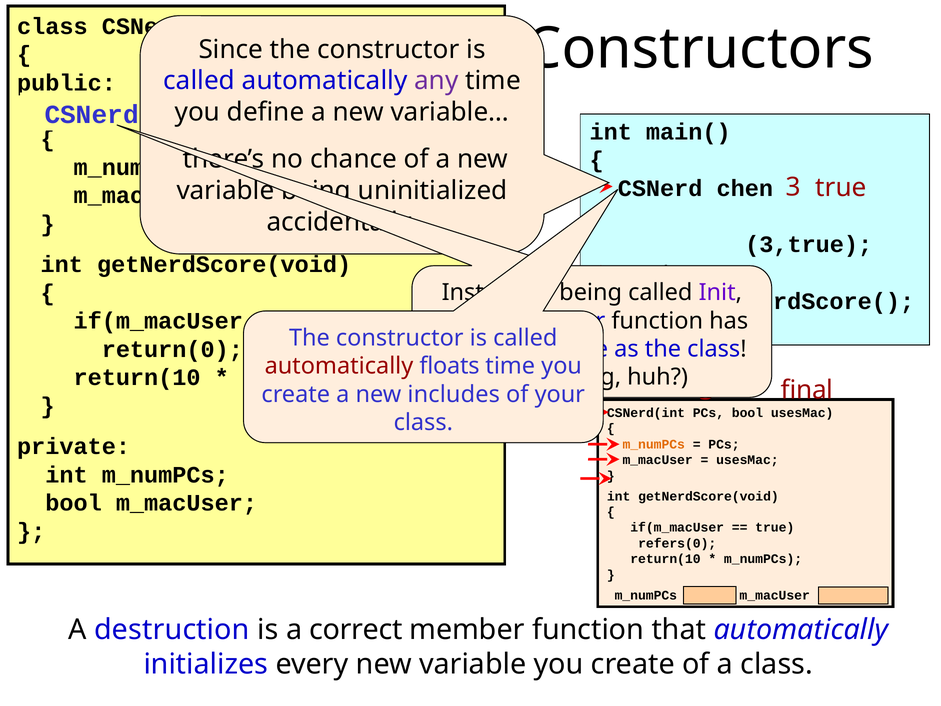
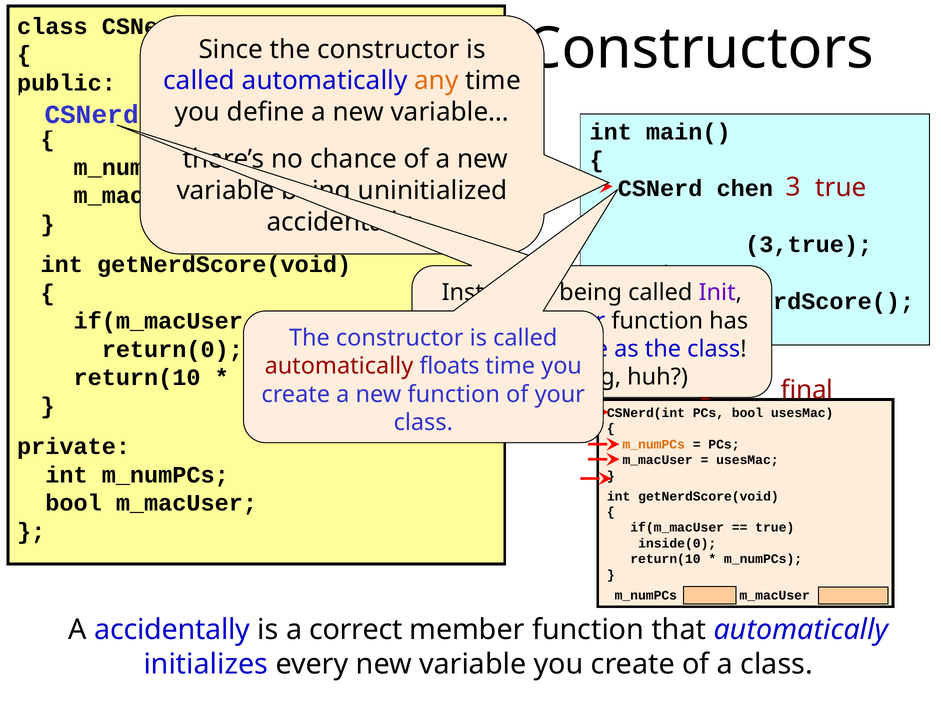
any colour: purple -> orange (436, 81)
new includes: includes -> function (454, 394)
refers(0: refers(0 -> inside(0 (677, 543)
A destruction: destruction -> accidentally (172, 629)
